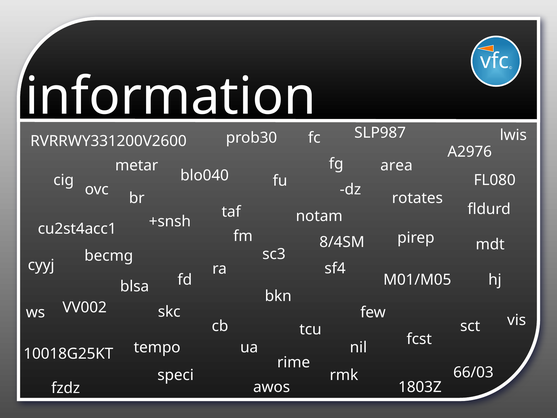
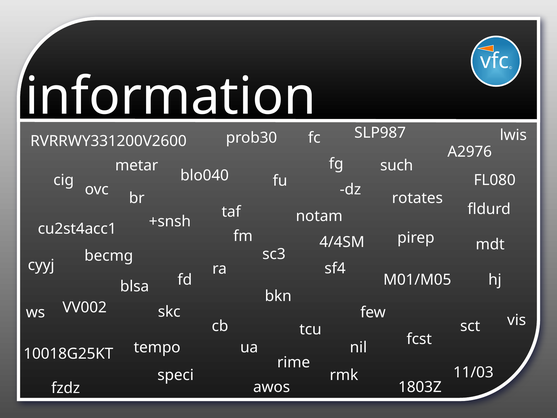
area: area -> such (397, 165)
8/4SM: 8/4SM -> 4/4SM (342, 242)
66/03: 66/03 -> 11/03 (473, 372)
